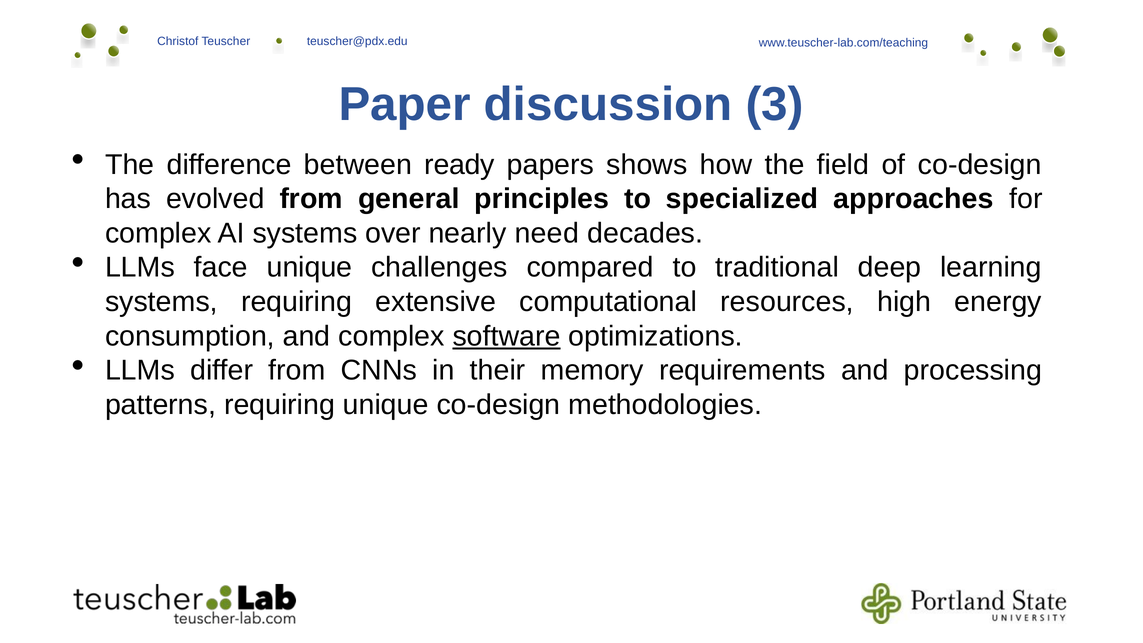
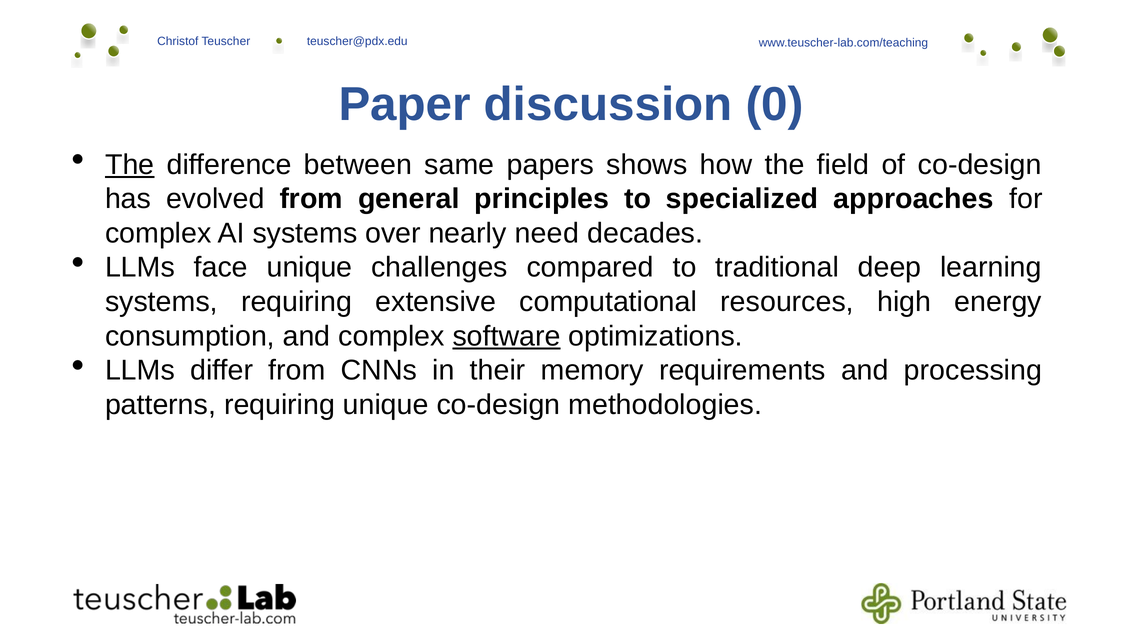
3: 3 -> 0 (775, 104)
The underline: none -> present (130, 165)
ready: ready -> same (459, 165)
